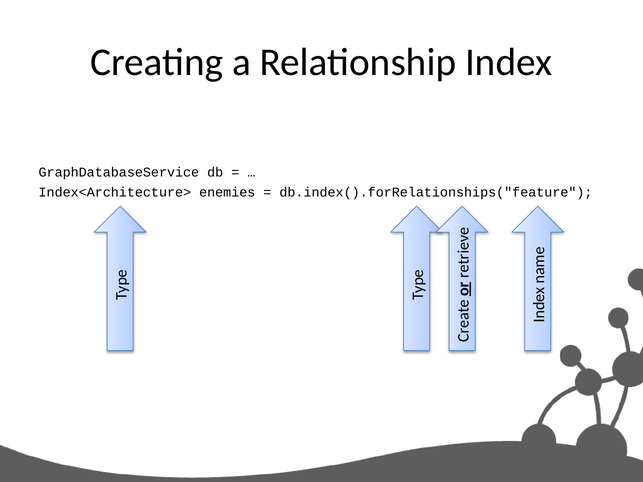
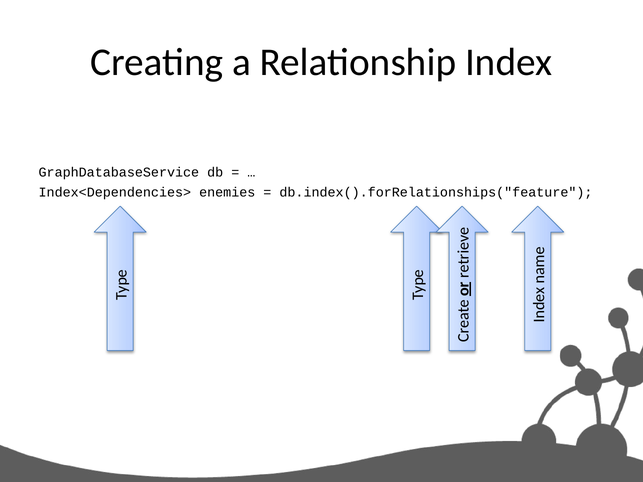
Index<Architecture>: Index<Architecture> -> Index<Dependencies> (115, 193)
